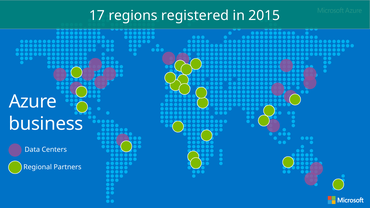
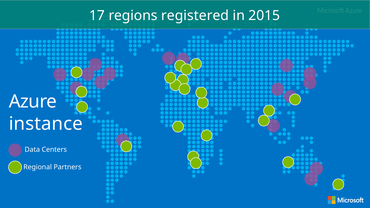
business: business -> instance (46, 124)
